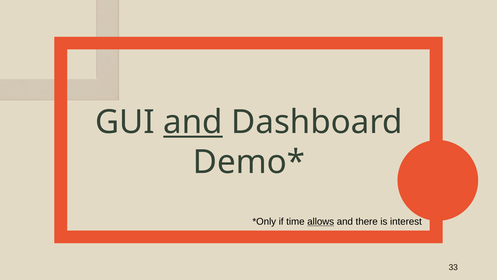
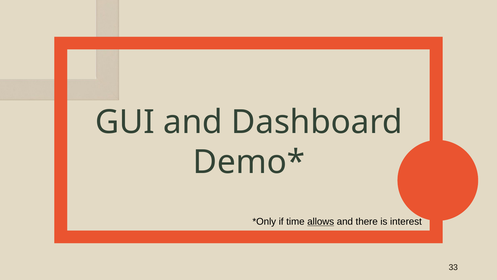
and underline: present -> none (193, 122)
